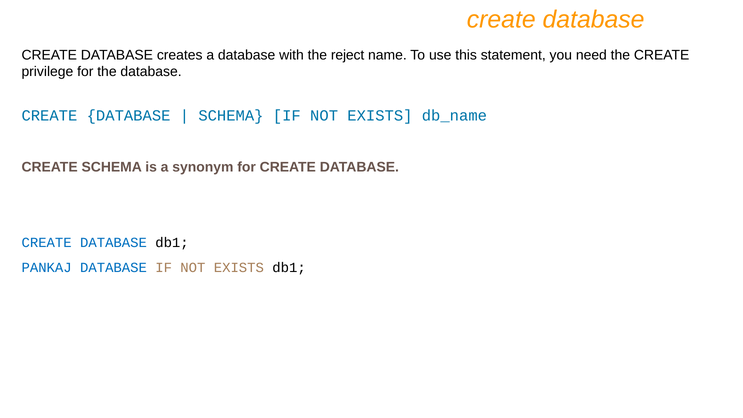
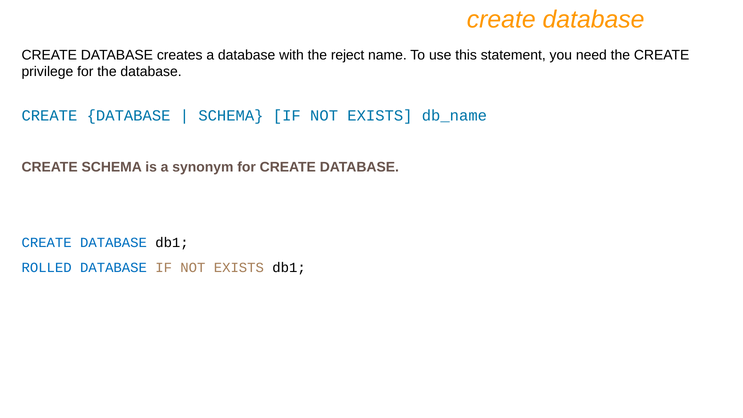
PANKAJ: PANKAJ -> ROLLED (47, 268)
